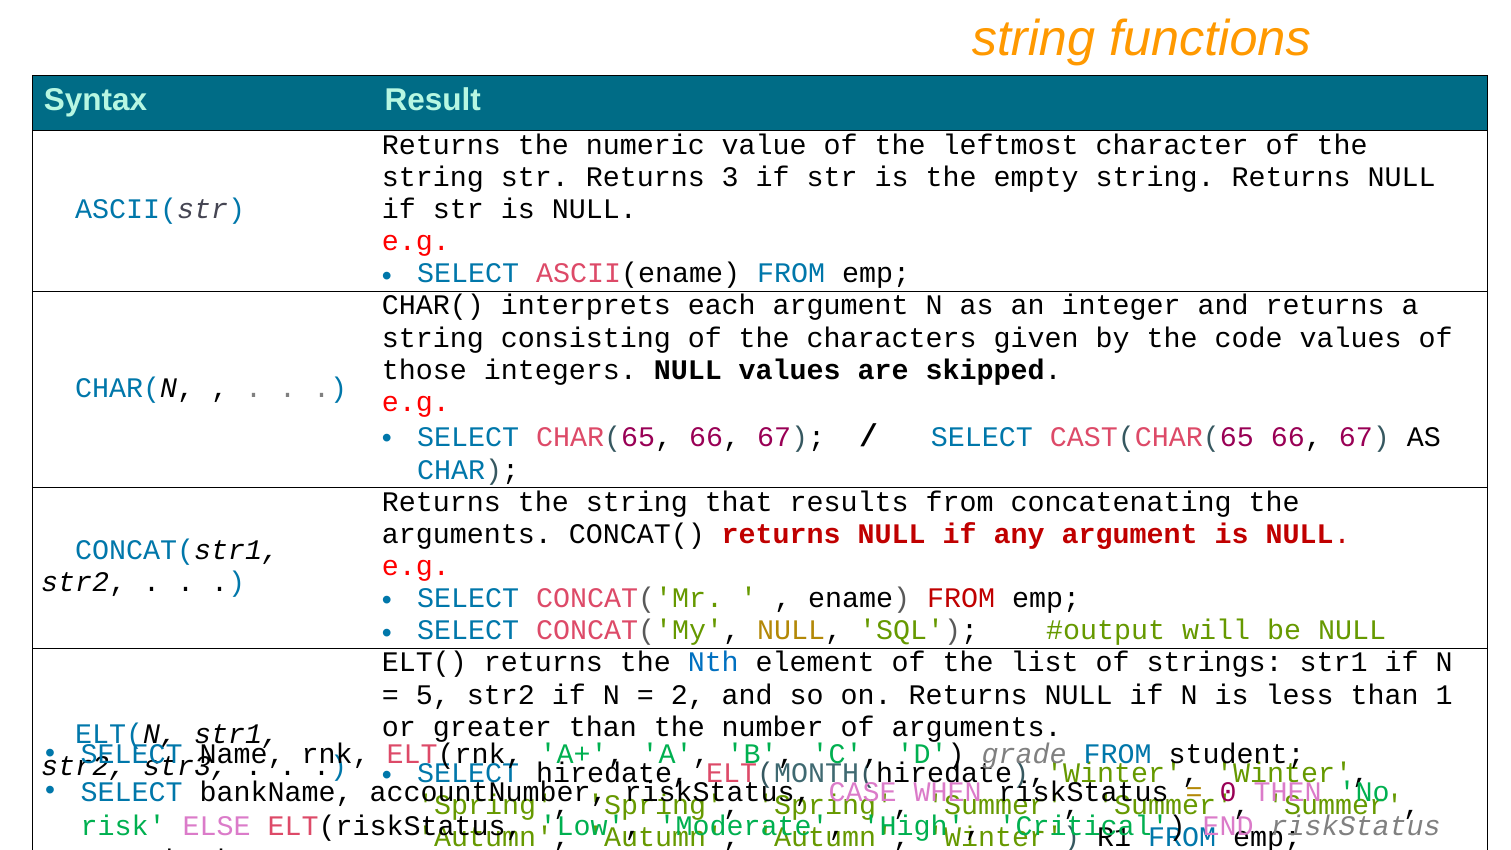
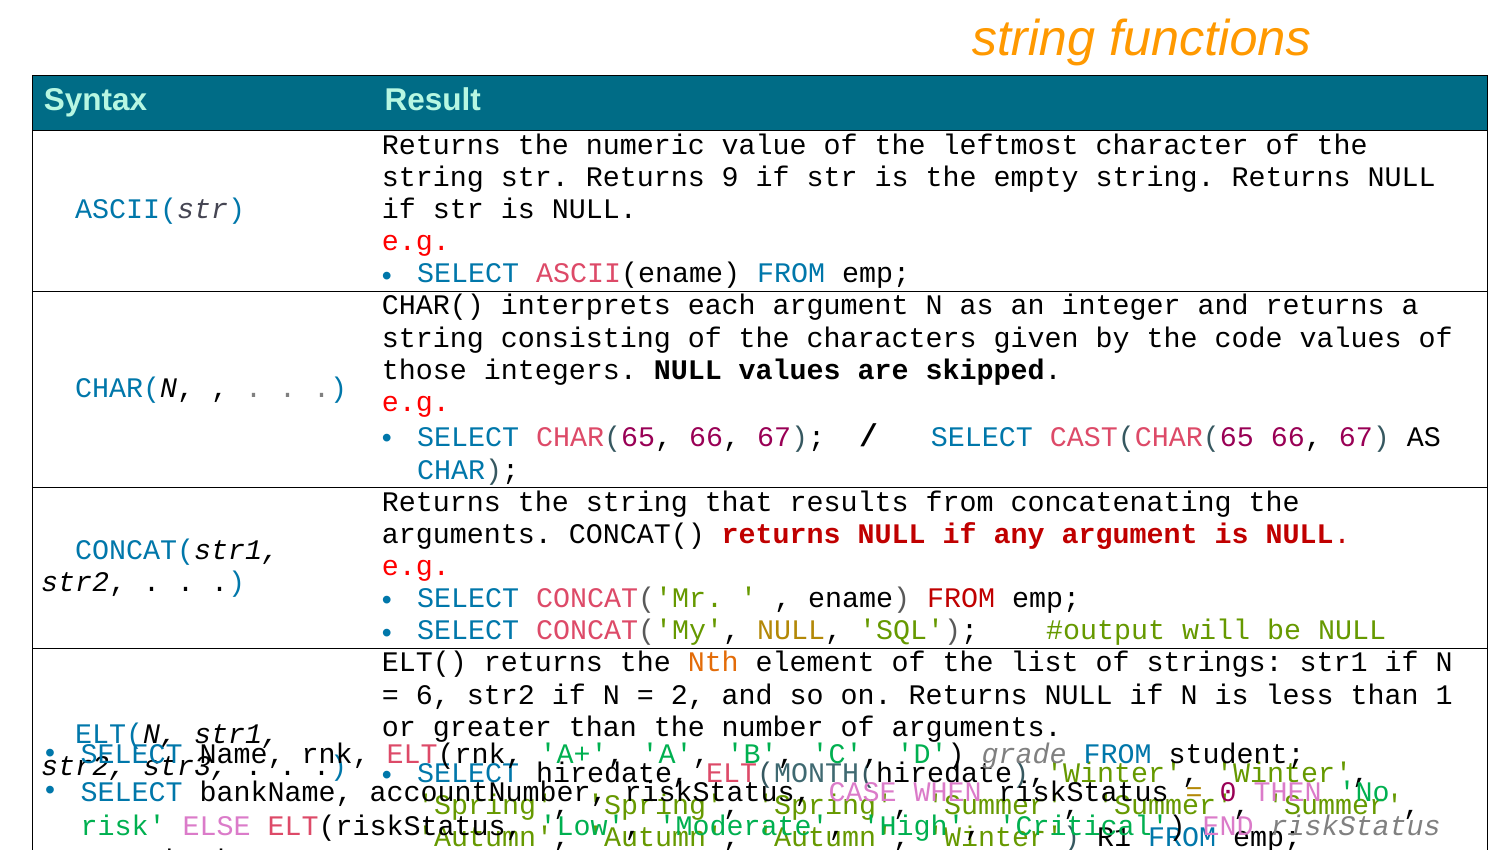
3: 3 -> 9 (730, 177)
Nth colour: blue -> orange (713, 663)
5: 5 -> 6 (433, 695)
